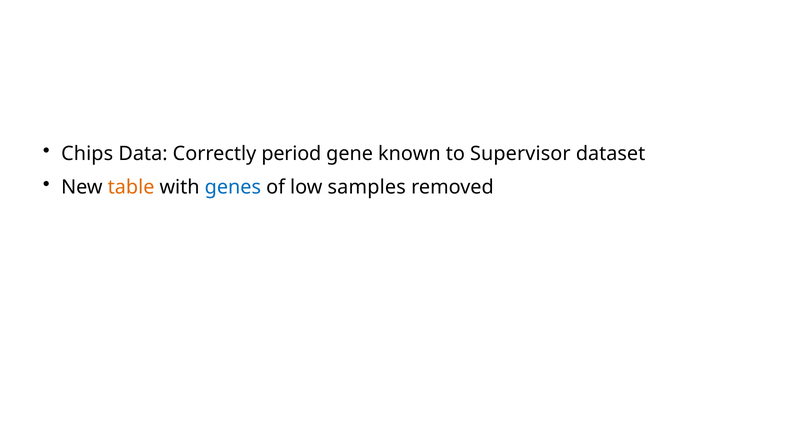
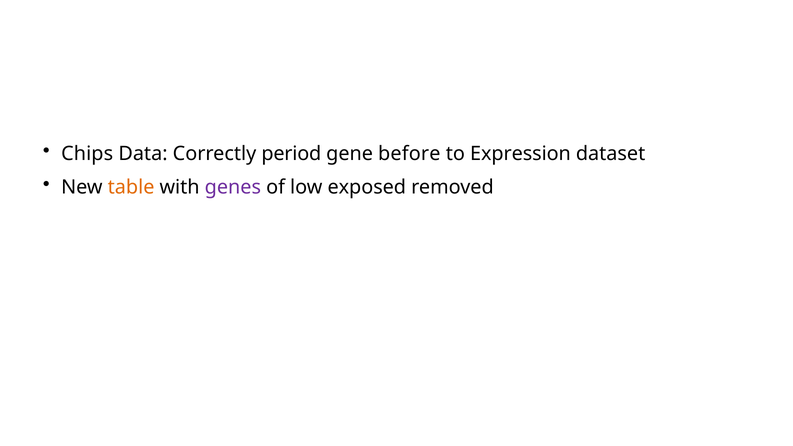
known: known -> before (409, 154)
Supervisor: Supervisor -> Expression (520, 154)
genes colour: blue -> purple (233, 187)
samples: samples -> exposed (367, 187)
